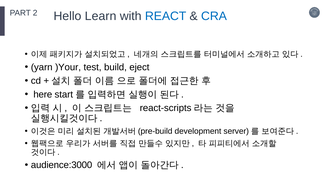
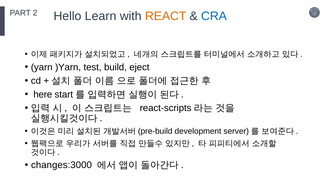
REACT colour: blue -> orange (166, 16)
)Your: )Your -> )Yarn (68, 67)
audience:3000: audience:3000 -> changes:3000 (61, 165)
